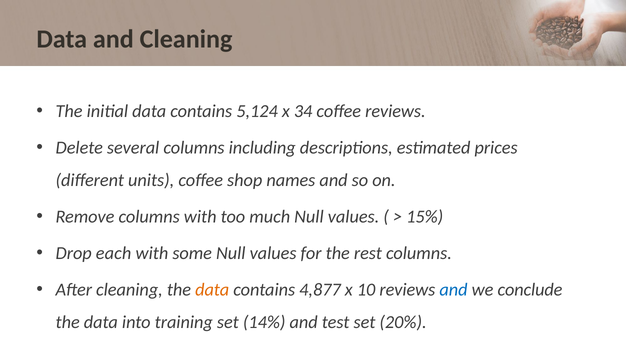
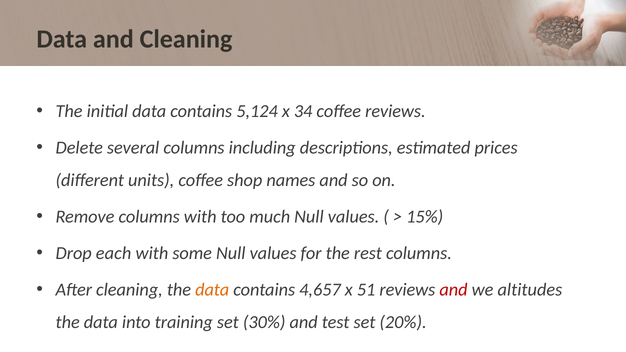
4,877: 4,877 -> 4,657 (320, 290)
10: 10 -> 51 (366, 290)
and colour: blue -> red (454, 290)
conclude: conclude -> altitudes (530, 290)
14%: 14% -> 30% (264, 323)
